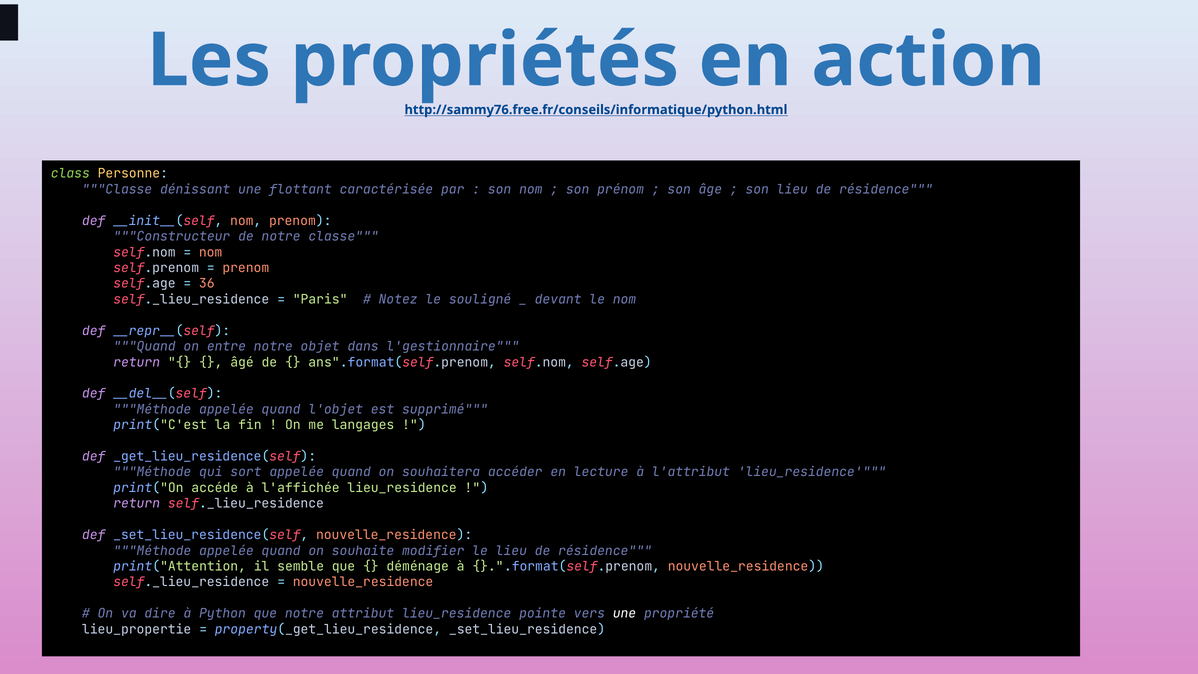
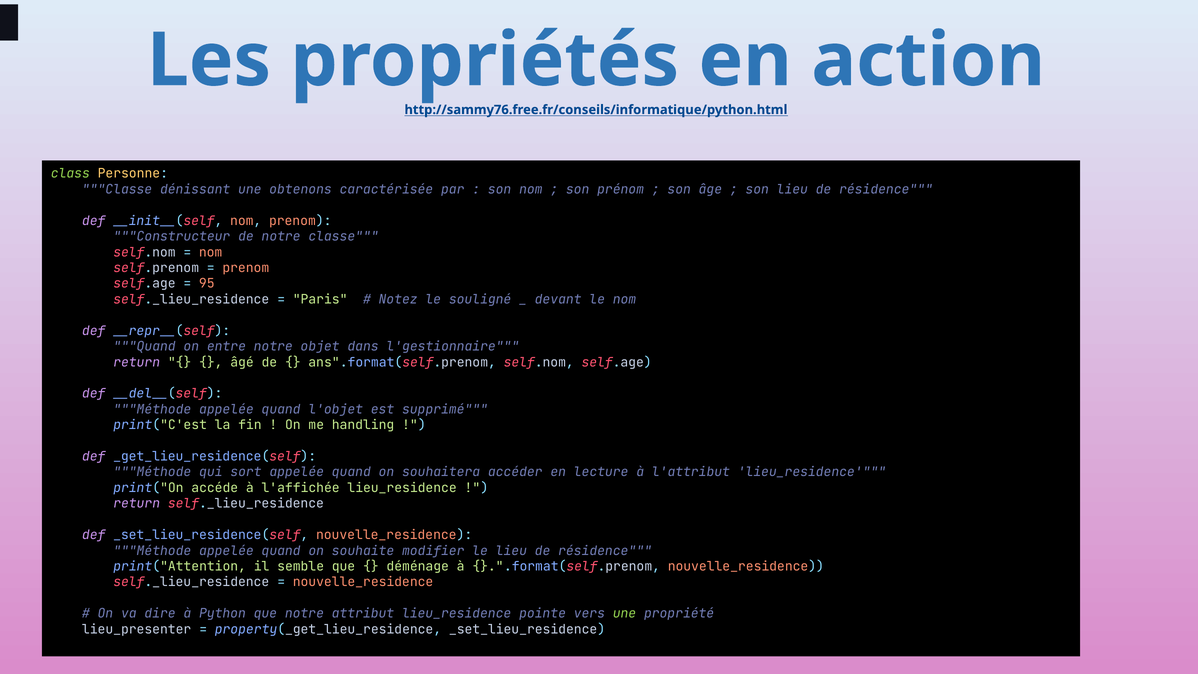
flottant: flottant -> obtenons (301, 189)
36: 36 -> 95 (207, 284)
langages: langages -> handling (363, 425)
une colour: white -> light green (624, 613)
lieu_propertie: lieu_propertie -> lieu_presenter (137, 629)
